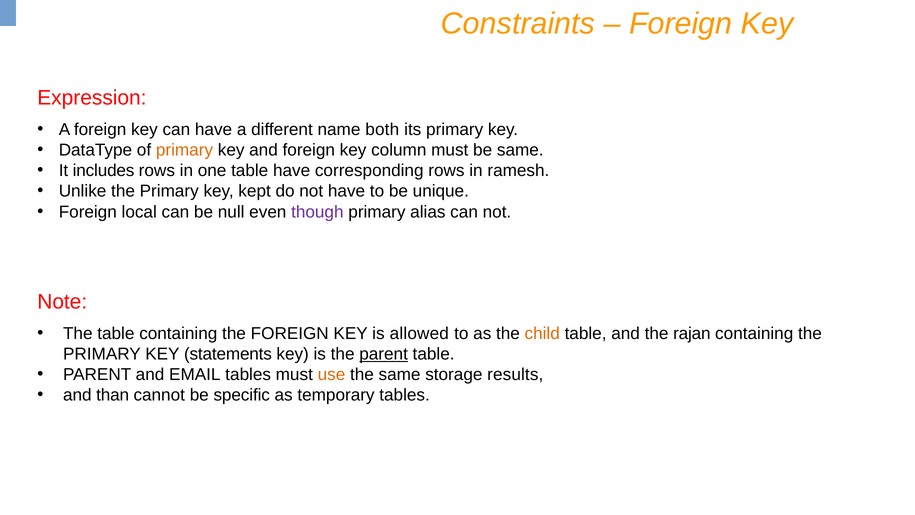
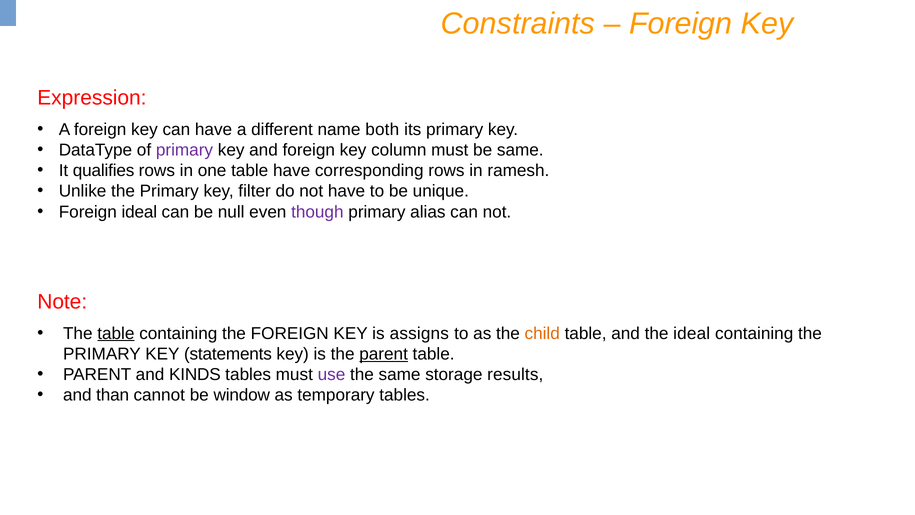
primary colour: orange -> purple (184, 150)
includes: includes -> qualifies (104, 171)
kept: kept -> filter (255, 191)
Foreign local: local -> ideal (139, 212)
table underline: none -> present (116, 333)
allowed: allowed -> assigns (419, 333)
the rajan: rajan -> ideal (692, 333)
EMAIL: EMAIL -> KINDS (195, 374)
use colour: orange -> purple (331, 374)
specific: specific -> window (242, 395)
